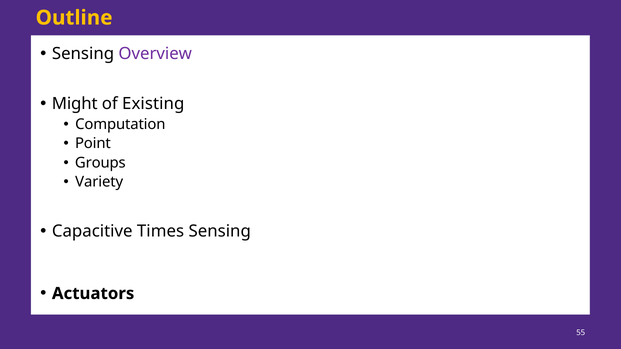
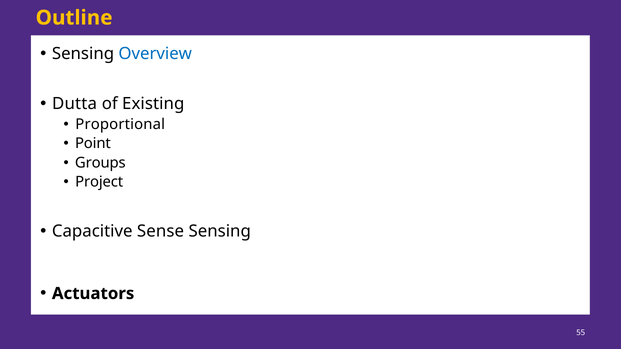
Overview colour: purple -> blue (155, 54)
Might: Might -> Dutta (75, 104)
Computation: Computation -> Proportional (120, 124)
Variety: Variety -> Project (99, 182)
Times: Times -> Sense (161, 232)
